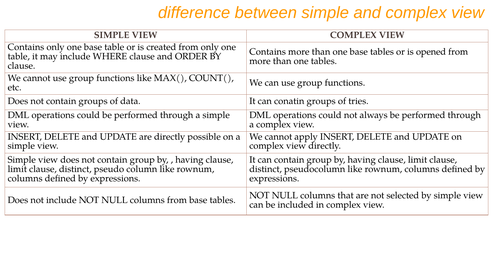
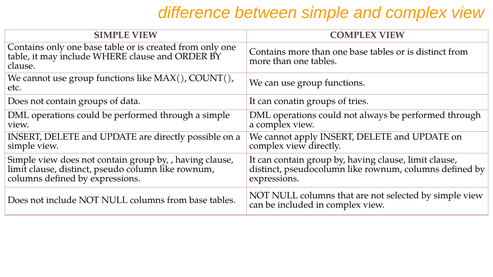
is opened: opened -> distinct (431, 52)
